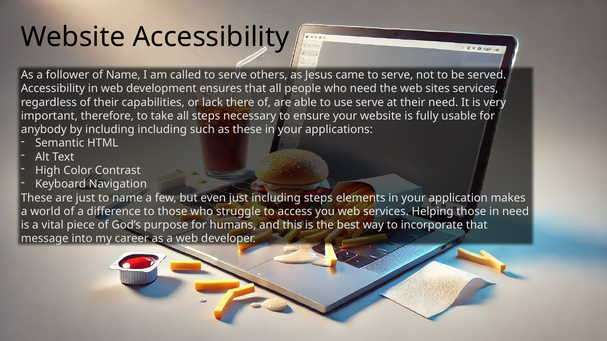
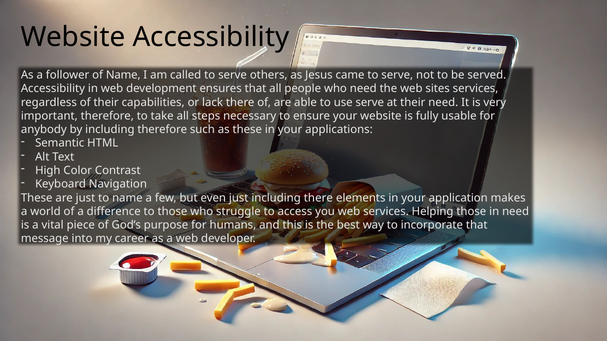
including including: including -> therefore (162, 130)
including steps: steps -> there (318, 198)
